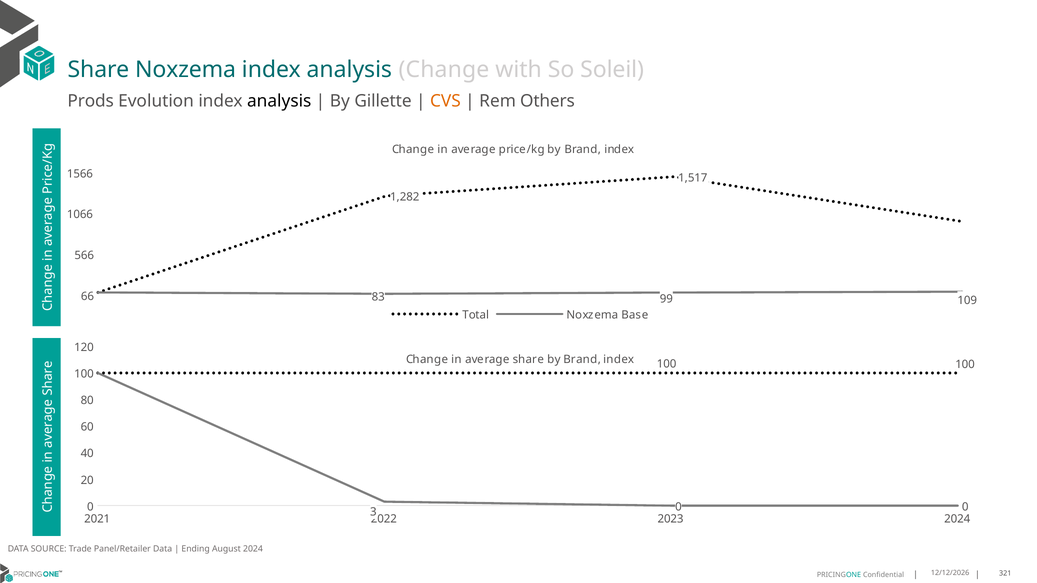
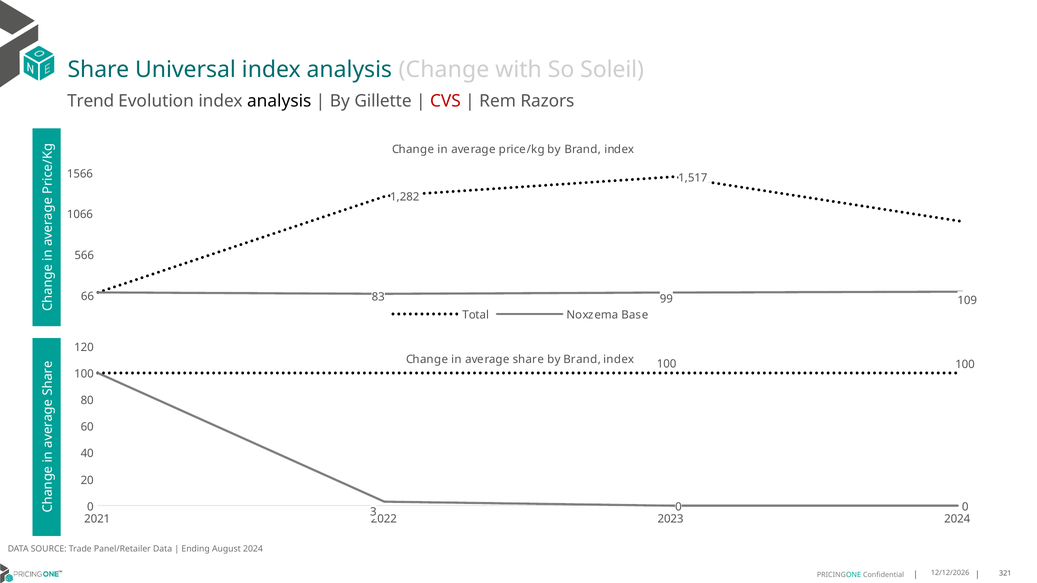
Share Noxzema: Noxzema -> Universal (185, 70)
Prods: Prods -> Trend (91, 101)
CVS colour: orange -> red (445, 101)
Others: Others -> Razors (547, 101)
